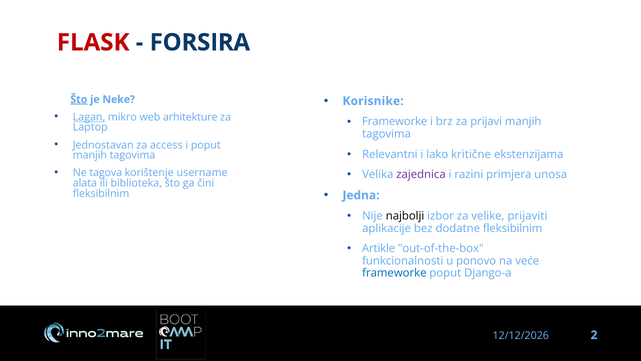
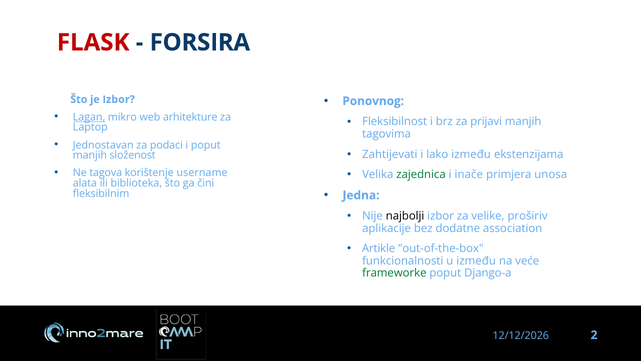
Što underline: present -> none (79, 99)
je Neke: Neke -> Izbor (119, 99)
Korisnike: Korisnike -> Ponovnog (373, 101)
Frameworke: Frameworke -> Fleksibilnost (395, 122)
access: access -> podaci (166, 145)
Relevantni: Relevantni -> Zahtijevati (390, 154)
lako kritične: kritične -> između (471, 154)
tagovima: tagovima -> složenost (133, 155)
zajednica colour: purple -> green (421, 174)
razini: razini -> inače (469, 174)
prijaviti: prijaviti -> proširiv (528, 216)
dodatne fleksibilnim: fleksibilnim -> association (513, 228)
u ponovo: ponovo -> između (476, 261)
frameworke colour: blue -> green (394, 273)
